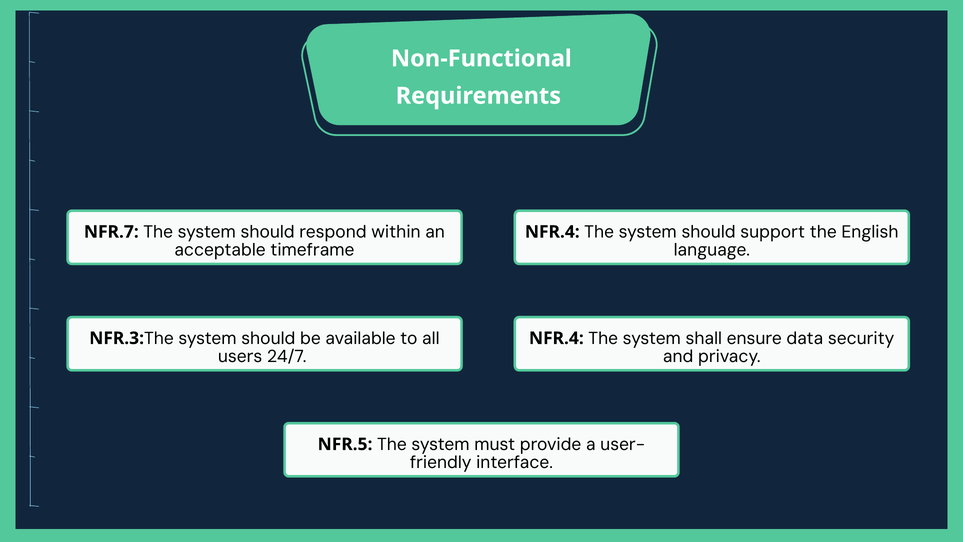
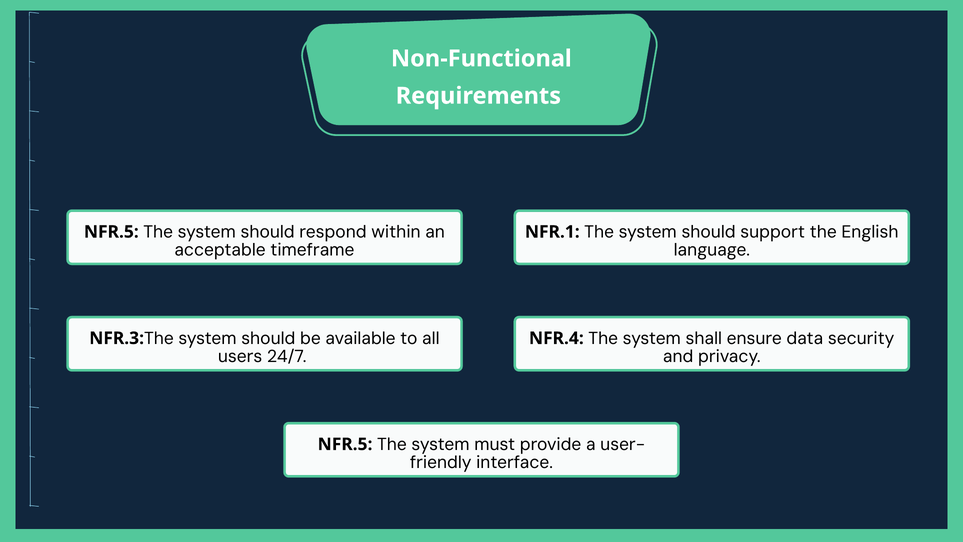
NFR.7: NFR.7 -> NFR.5 (111, 232)
NFR.4: NFR.4 -> NFR.1 (552, 232)
